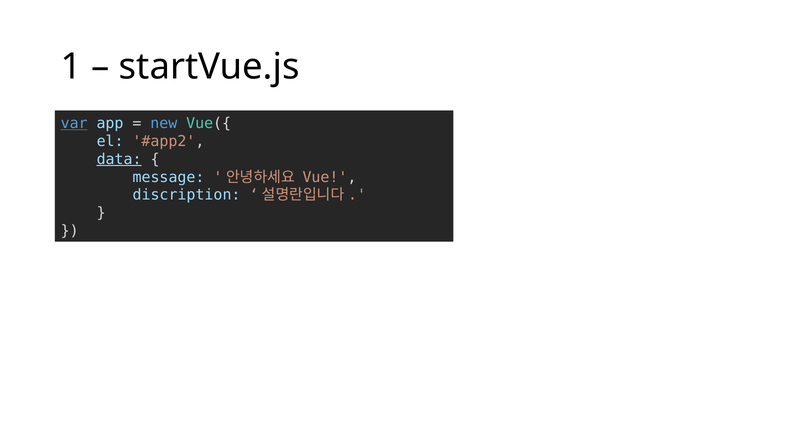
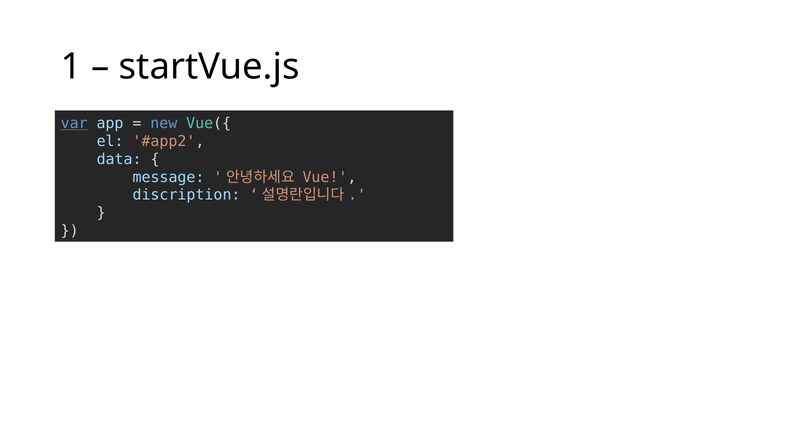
data underline: present -> none (119, 159)
